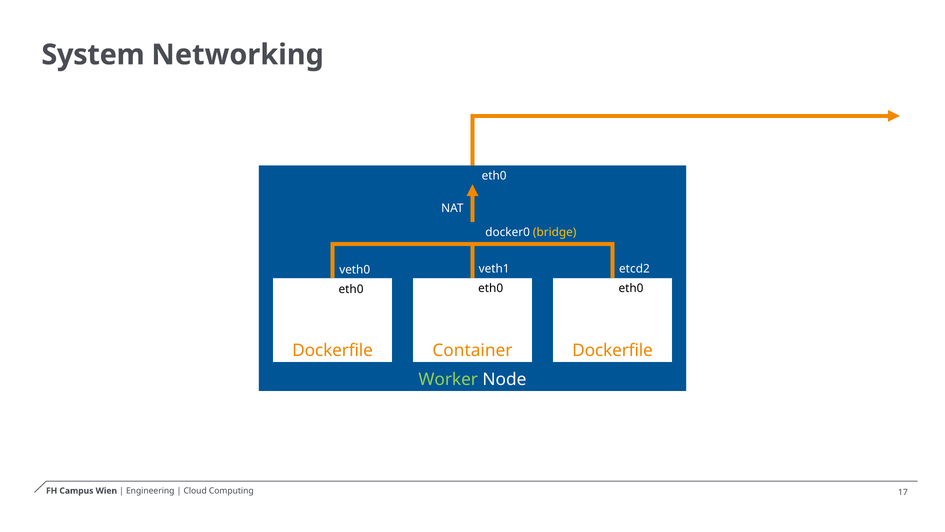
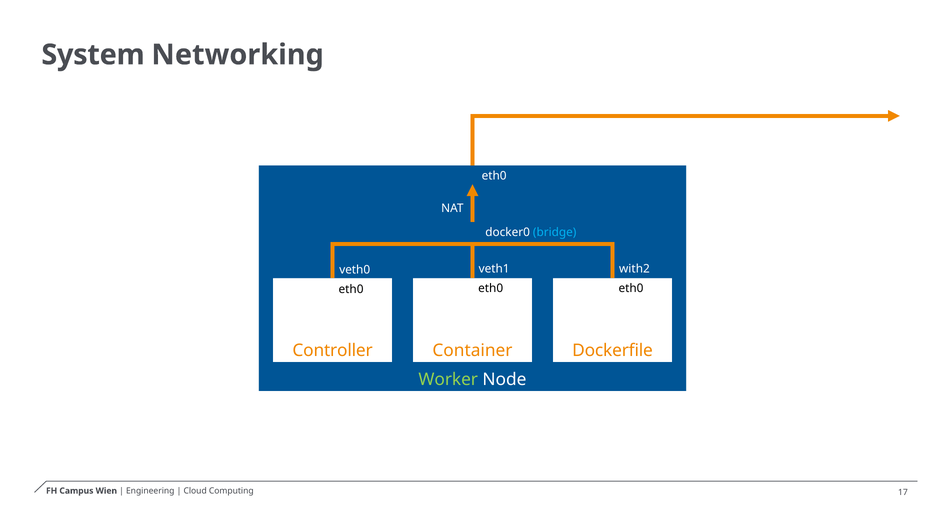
bridge colour: yellow -> light blue (555, 232)
etcd2: etcd2 -> with2 (634, 268)
Dockerfile: Dockerfile -> Controller (333, 350)
